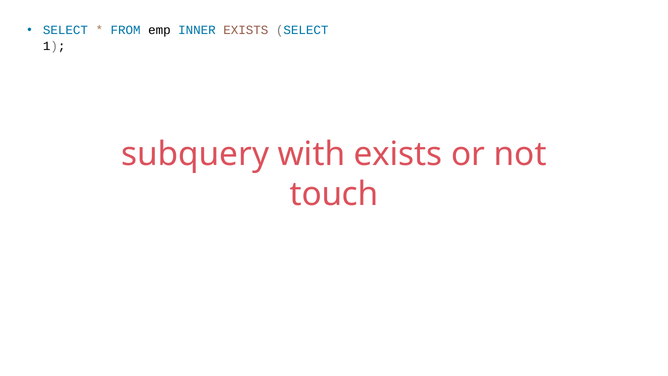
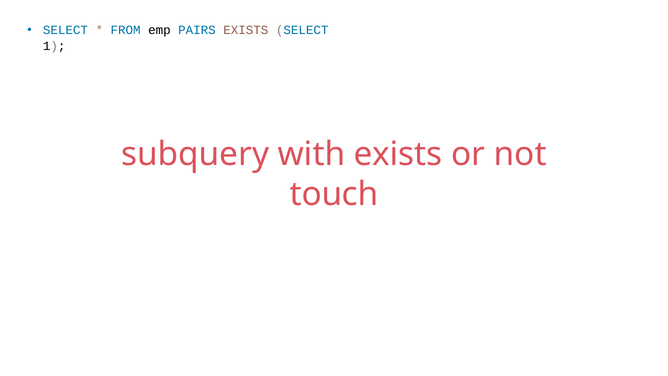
INNER: INNER -> PAIRS (197, 30)
